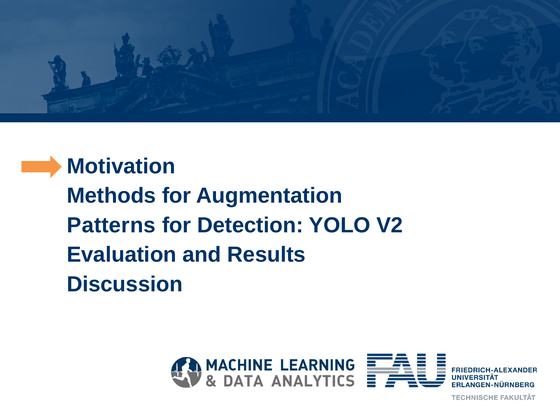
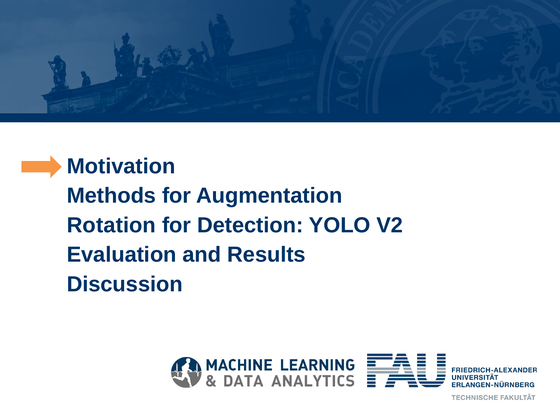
Patterns: Patterns -> Rotation (111, 225)
